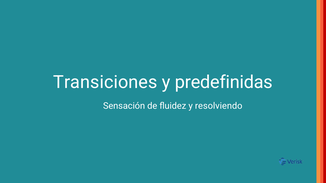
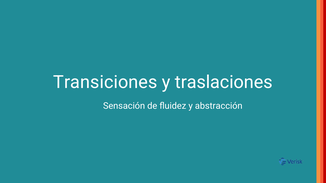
predefinidas: predefinidas -> traslaciones (224, 82)
resolviendo: resolviendo -> abstracción (219, 106)
